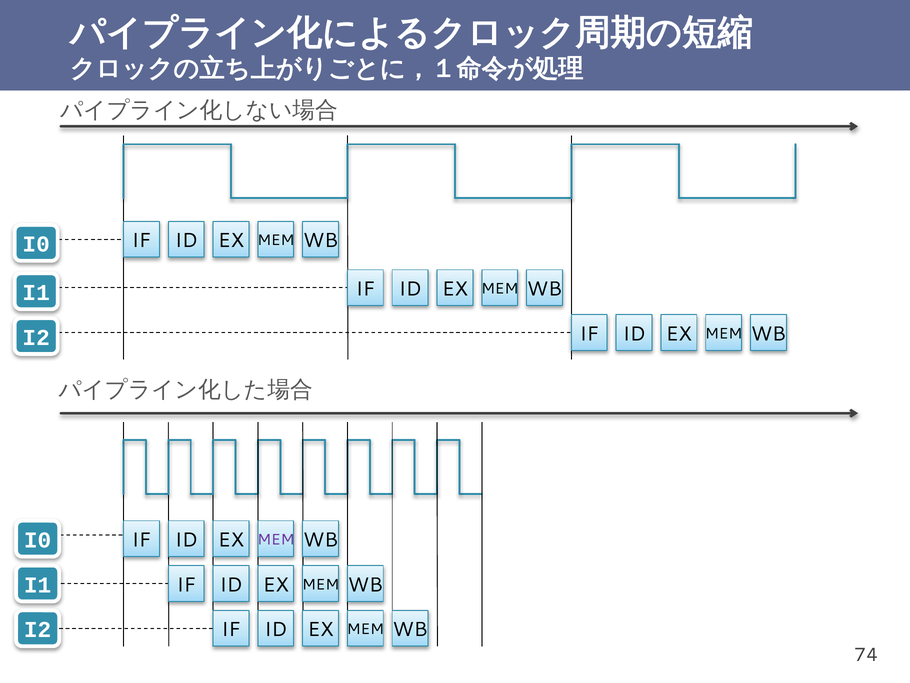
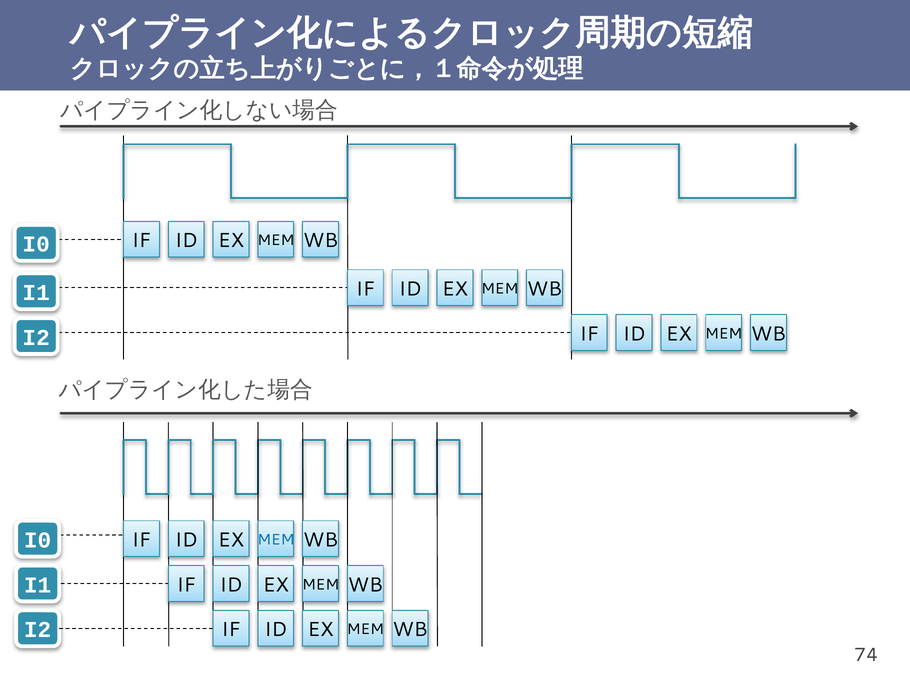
MEM colour: purple -> blue (276, 539)
